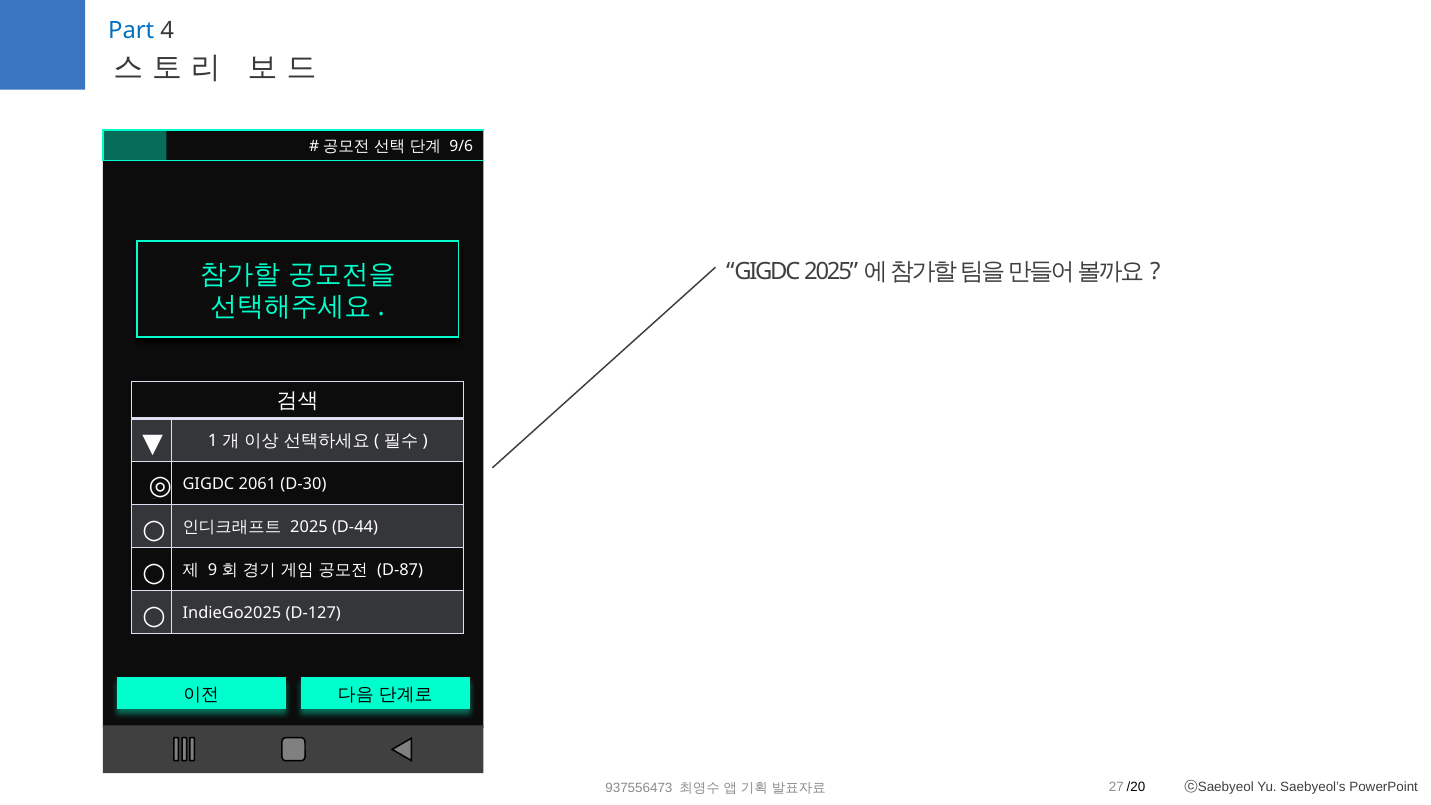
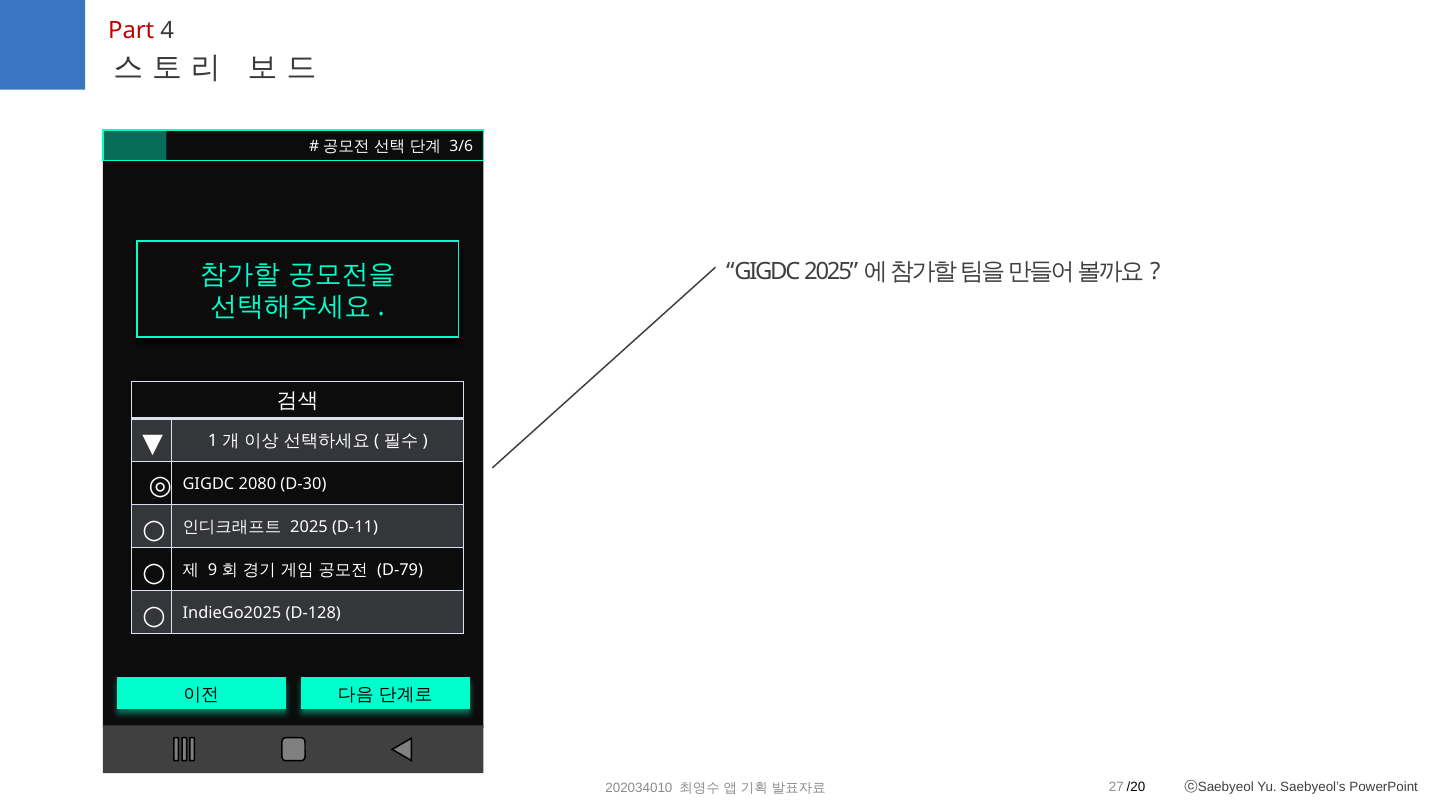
Part colour: blue -> red (131, 30)
9/6: 9/6 -> 3/6 (461, 146)
2061: 2061 -> 2080 (257, 484)
D-44: D-44 -> D-11 (355, 527)
D-87: D-87 -> D-79 (400, 570)
D-127: D-127 -> D-128 (313, 613)
937556473: 937556473 -> 202034010 (639, 788)
